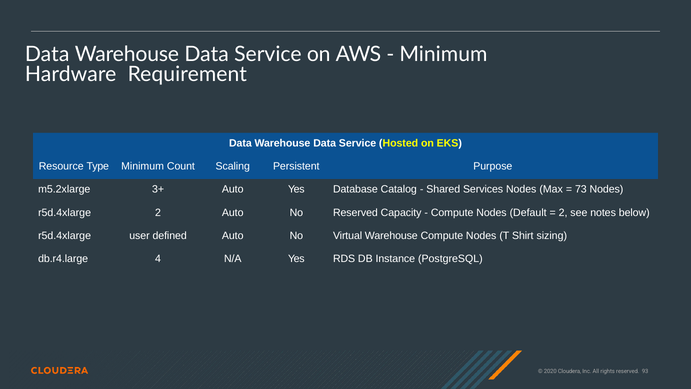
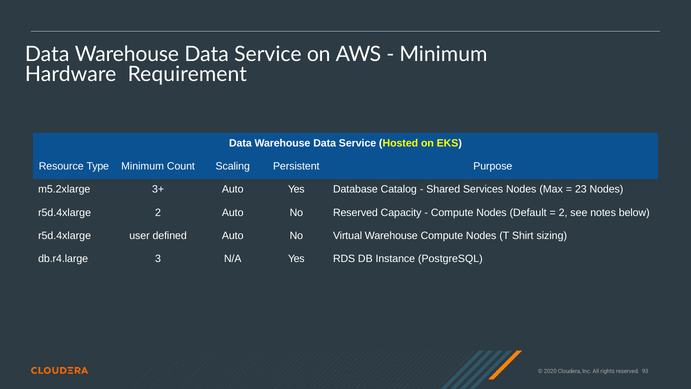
73: 73 -> 23 (581, 189)
4: 4 -> 3 (158, 258)
